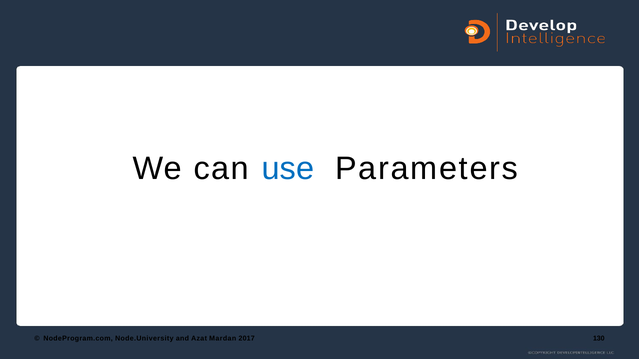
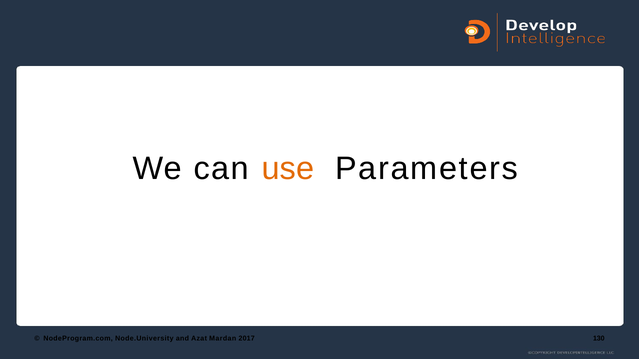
use colour: blue -> orange (288, 169)
